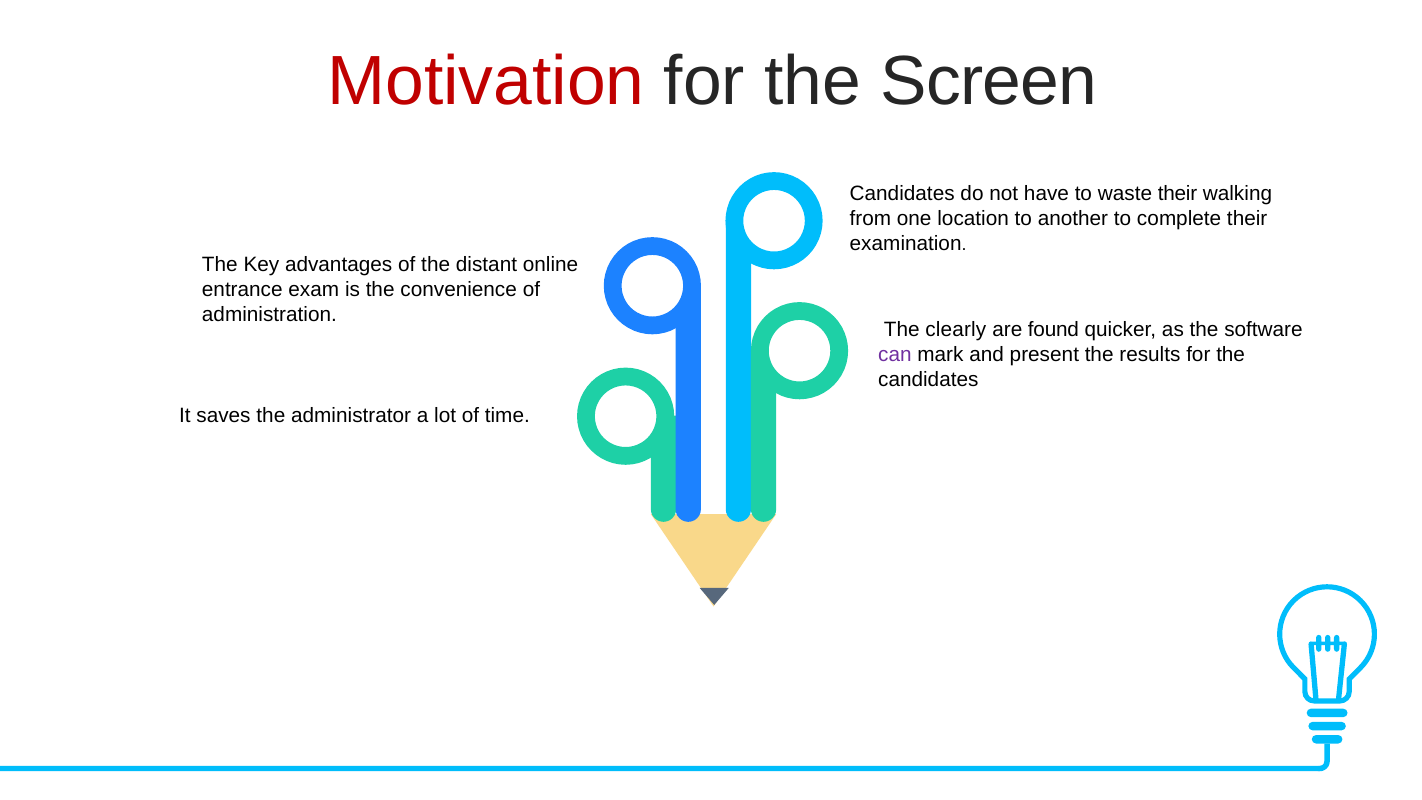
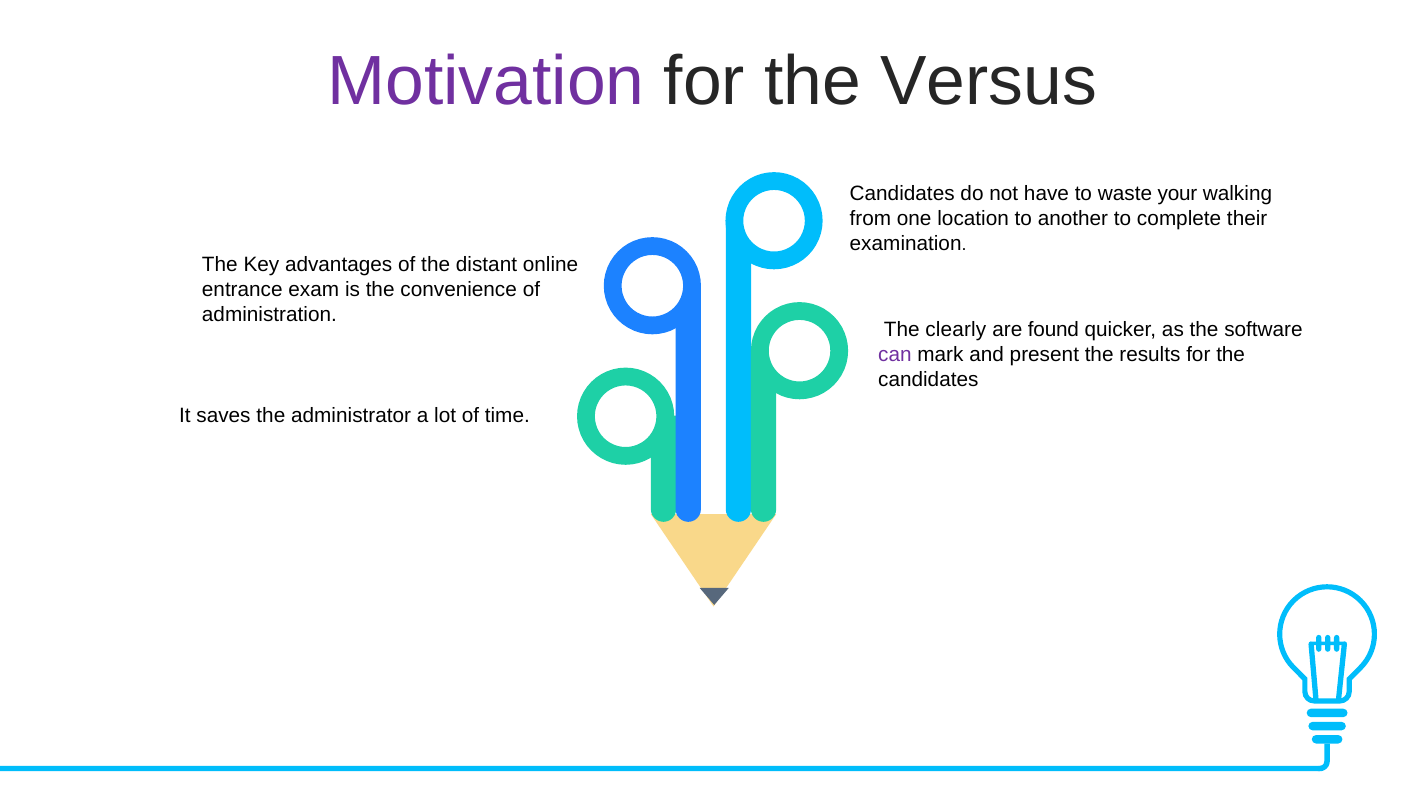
Motivation colour: red -> purple (486, 82)
Screen: Screen -> Versus (989, 82)
waste their: their -> your (1178, 194)
